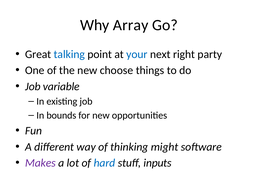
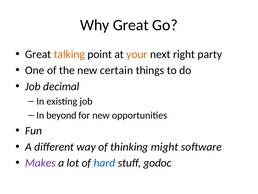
Why Array: Array -> Great (131, 25)
talking colour: blue -> orange (69, 54)
your colour: blue -> orange (137, 54)
choose: choose -> certain (116, 70)
variable: variable -> decimal (61, 86)
bounds: bounds -> beyond (61, 115)
inputs: inputs -> godoc (158, 163)
